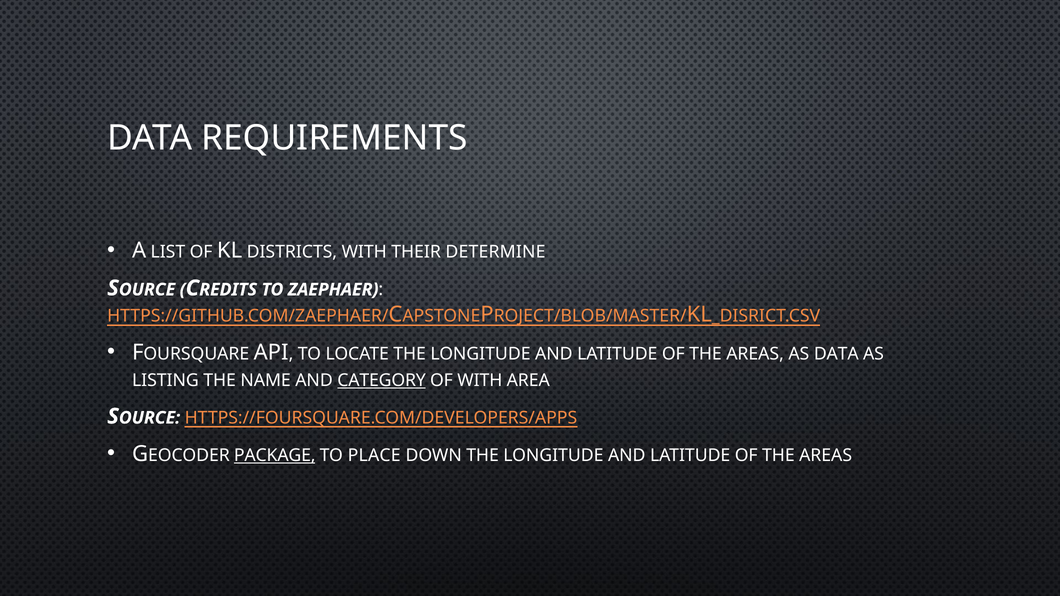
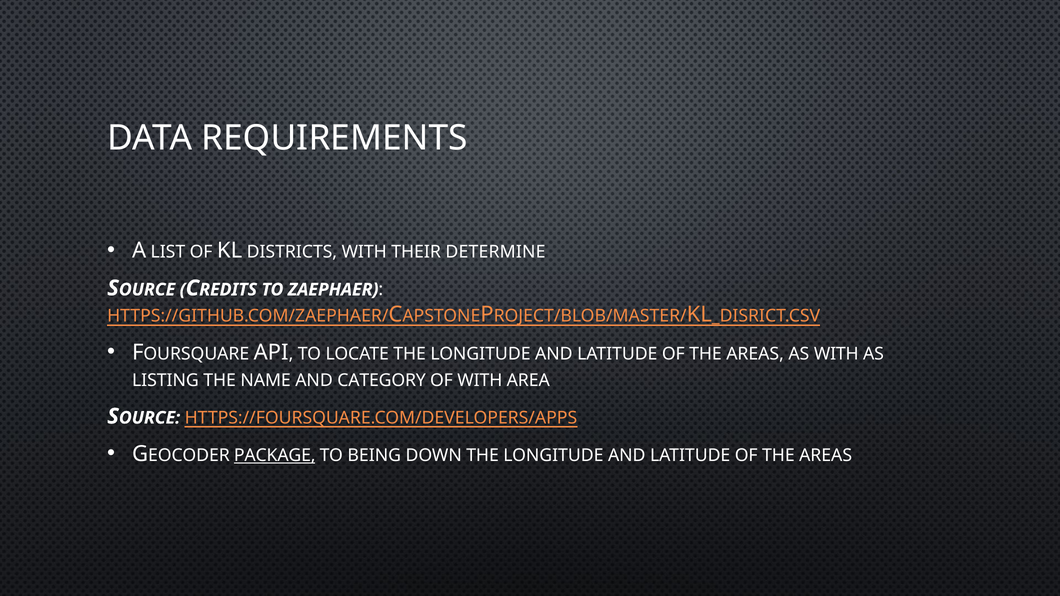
AS DATA: DATA -> WITH (836, 354)
CATEGORY underline: present -> none (382, 380)
PLACE: PLACE -> BEING (374, 456)
